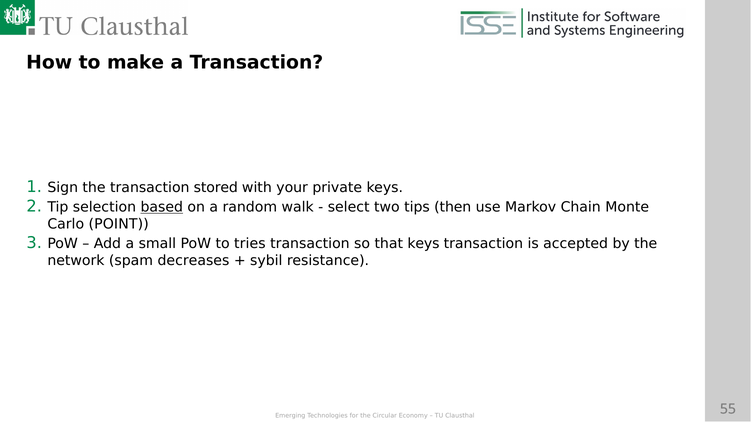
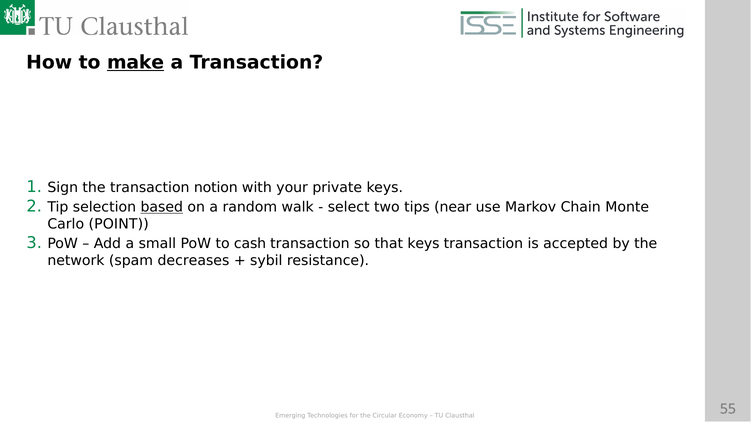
make underline: none -> present (136, 62)
stored: stored -> notion (216, 188)
then: then -> near (453, 207)
tries: tries -> cash (250, 244)
